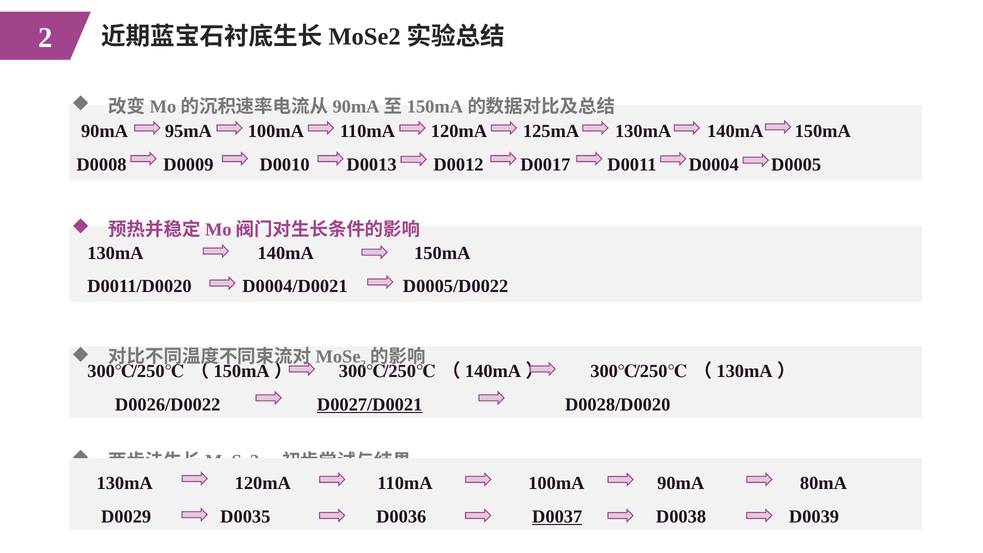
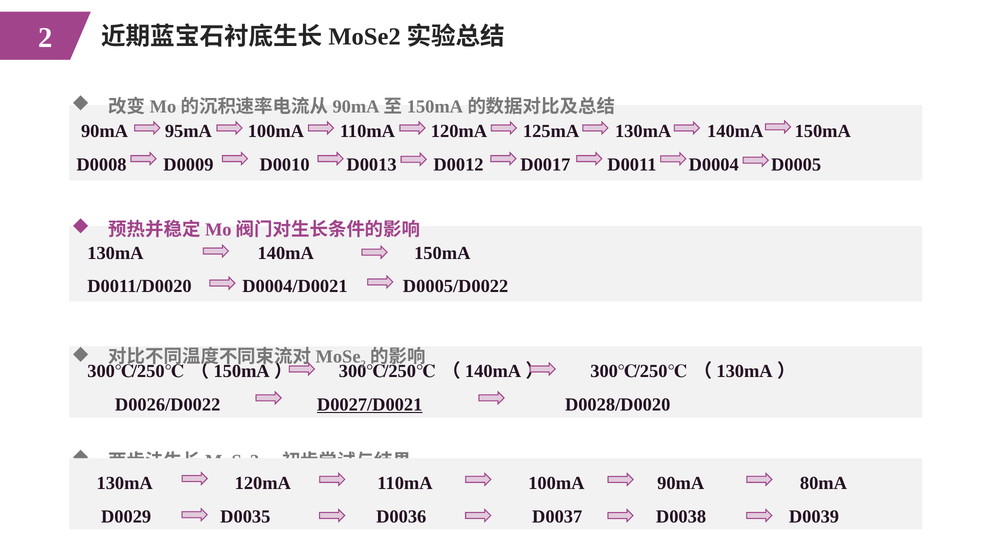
D0037 underline: present -> none (557, 516)
